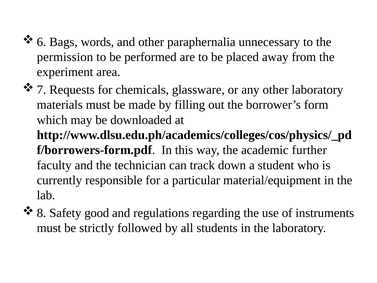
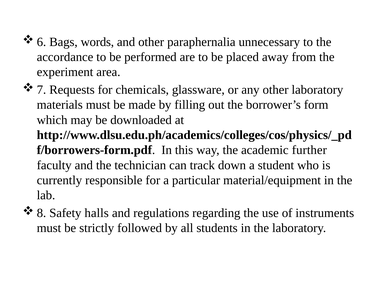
permission: permission -> accordance (65, 57)
good: good -> halls (97, 213)
